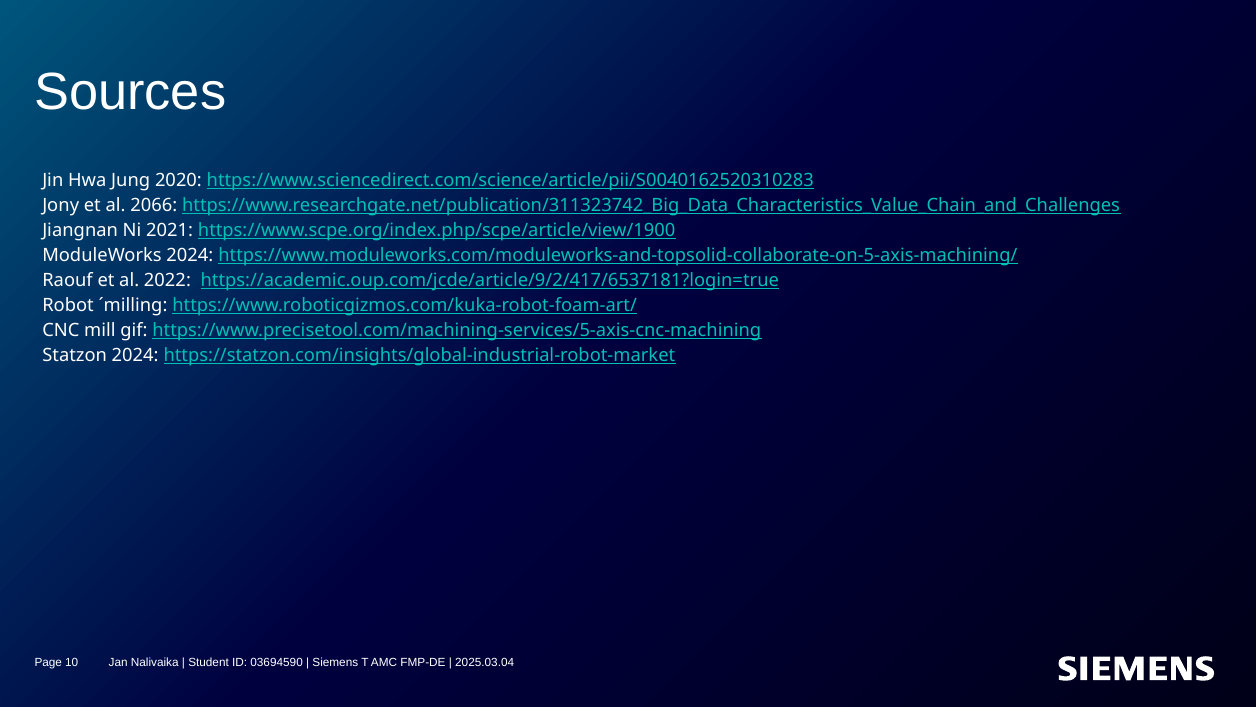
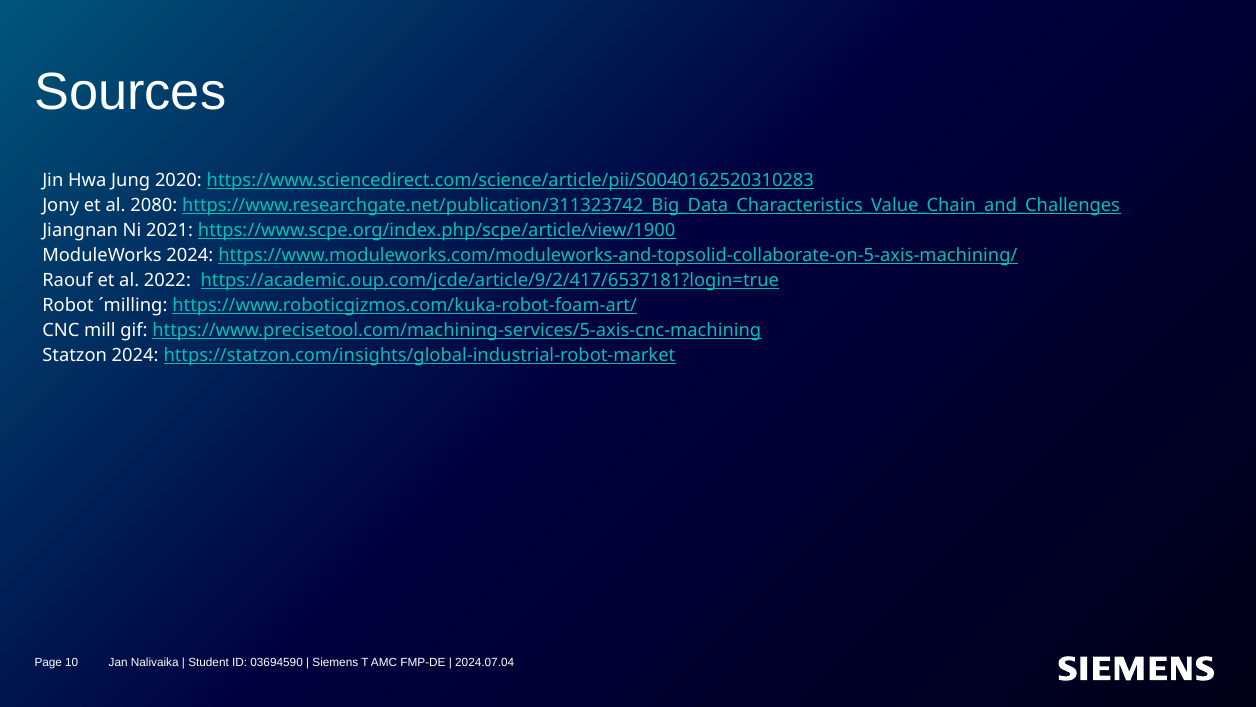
2066: 2066 -> 2080 (154, 205)
2025.03.04: 2025.03.04 -> 2024.07.04 (485, 663)
